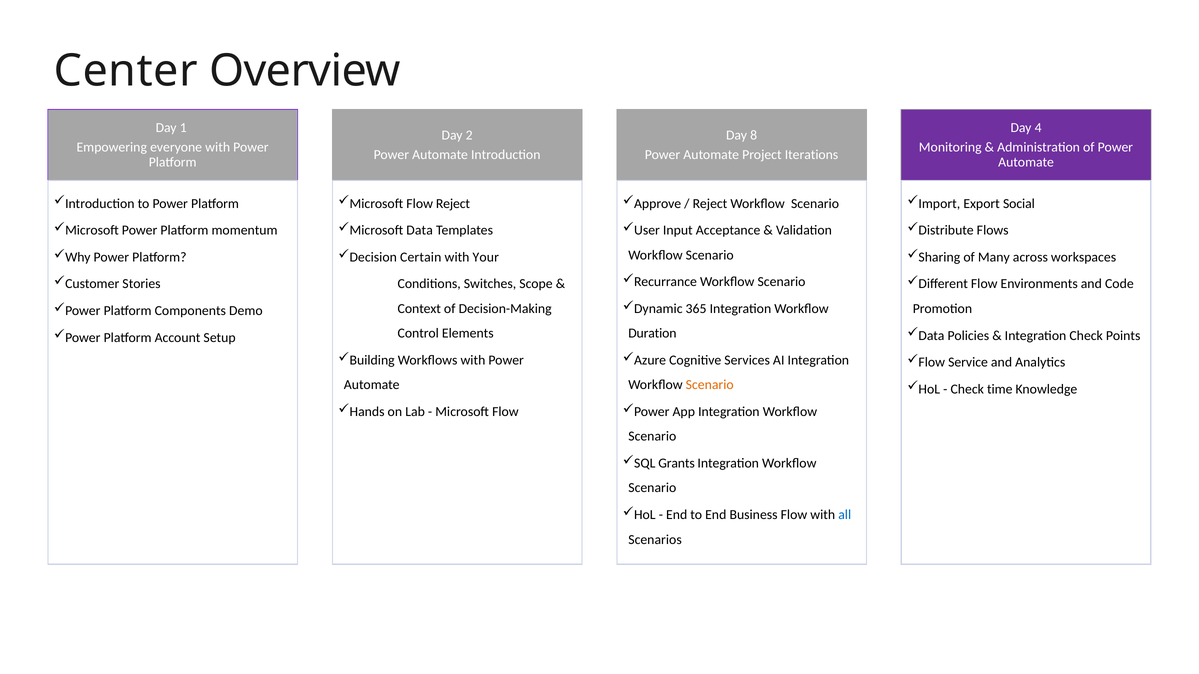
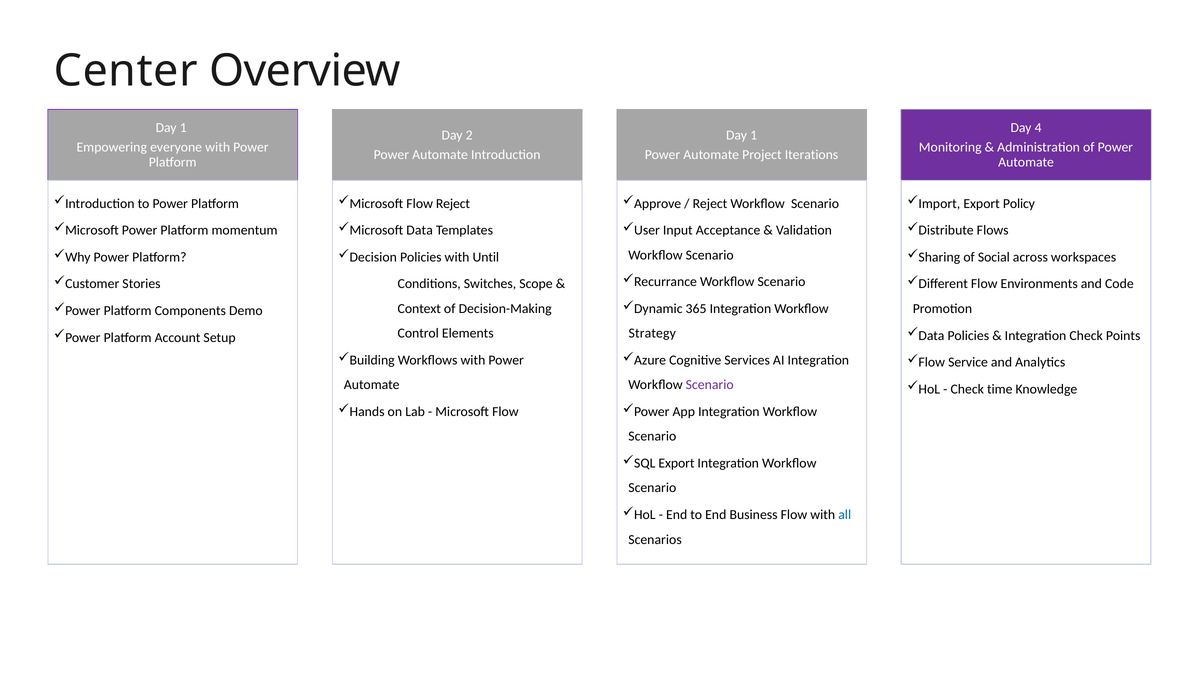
8: 8 -> 1 (754, 135)
Social: Social -> Policy (1019, 204)
Certain: Certain -> Policies (421, 257)
Your: Your -> Until (486, 257)
Many: Many -> Social (994, 257)
Duration: Duration -> Strategy (652, 334)
Scenario colour: orange -> purple (710, 385)
Grants: Grants -> Export (676, 464)
